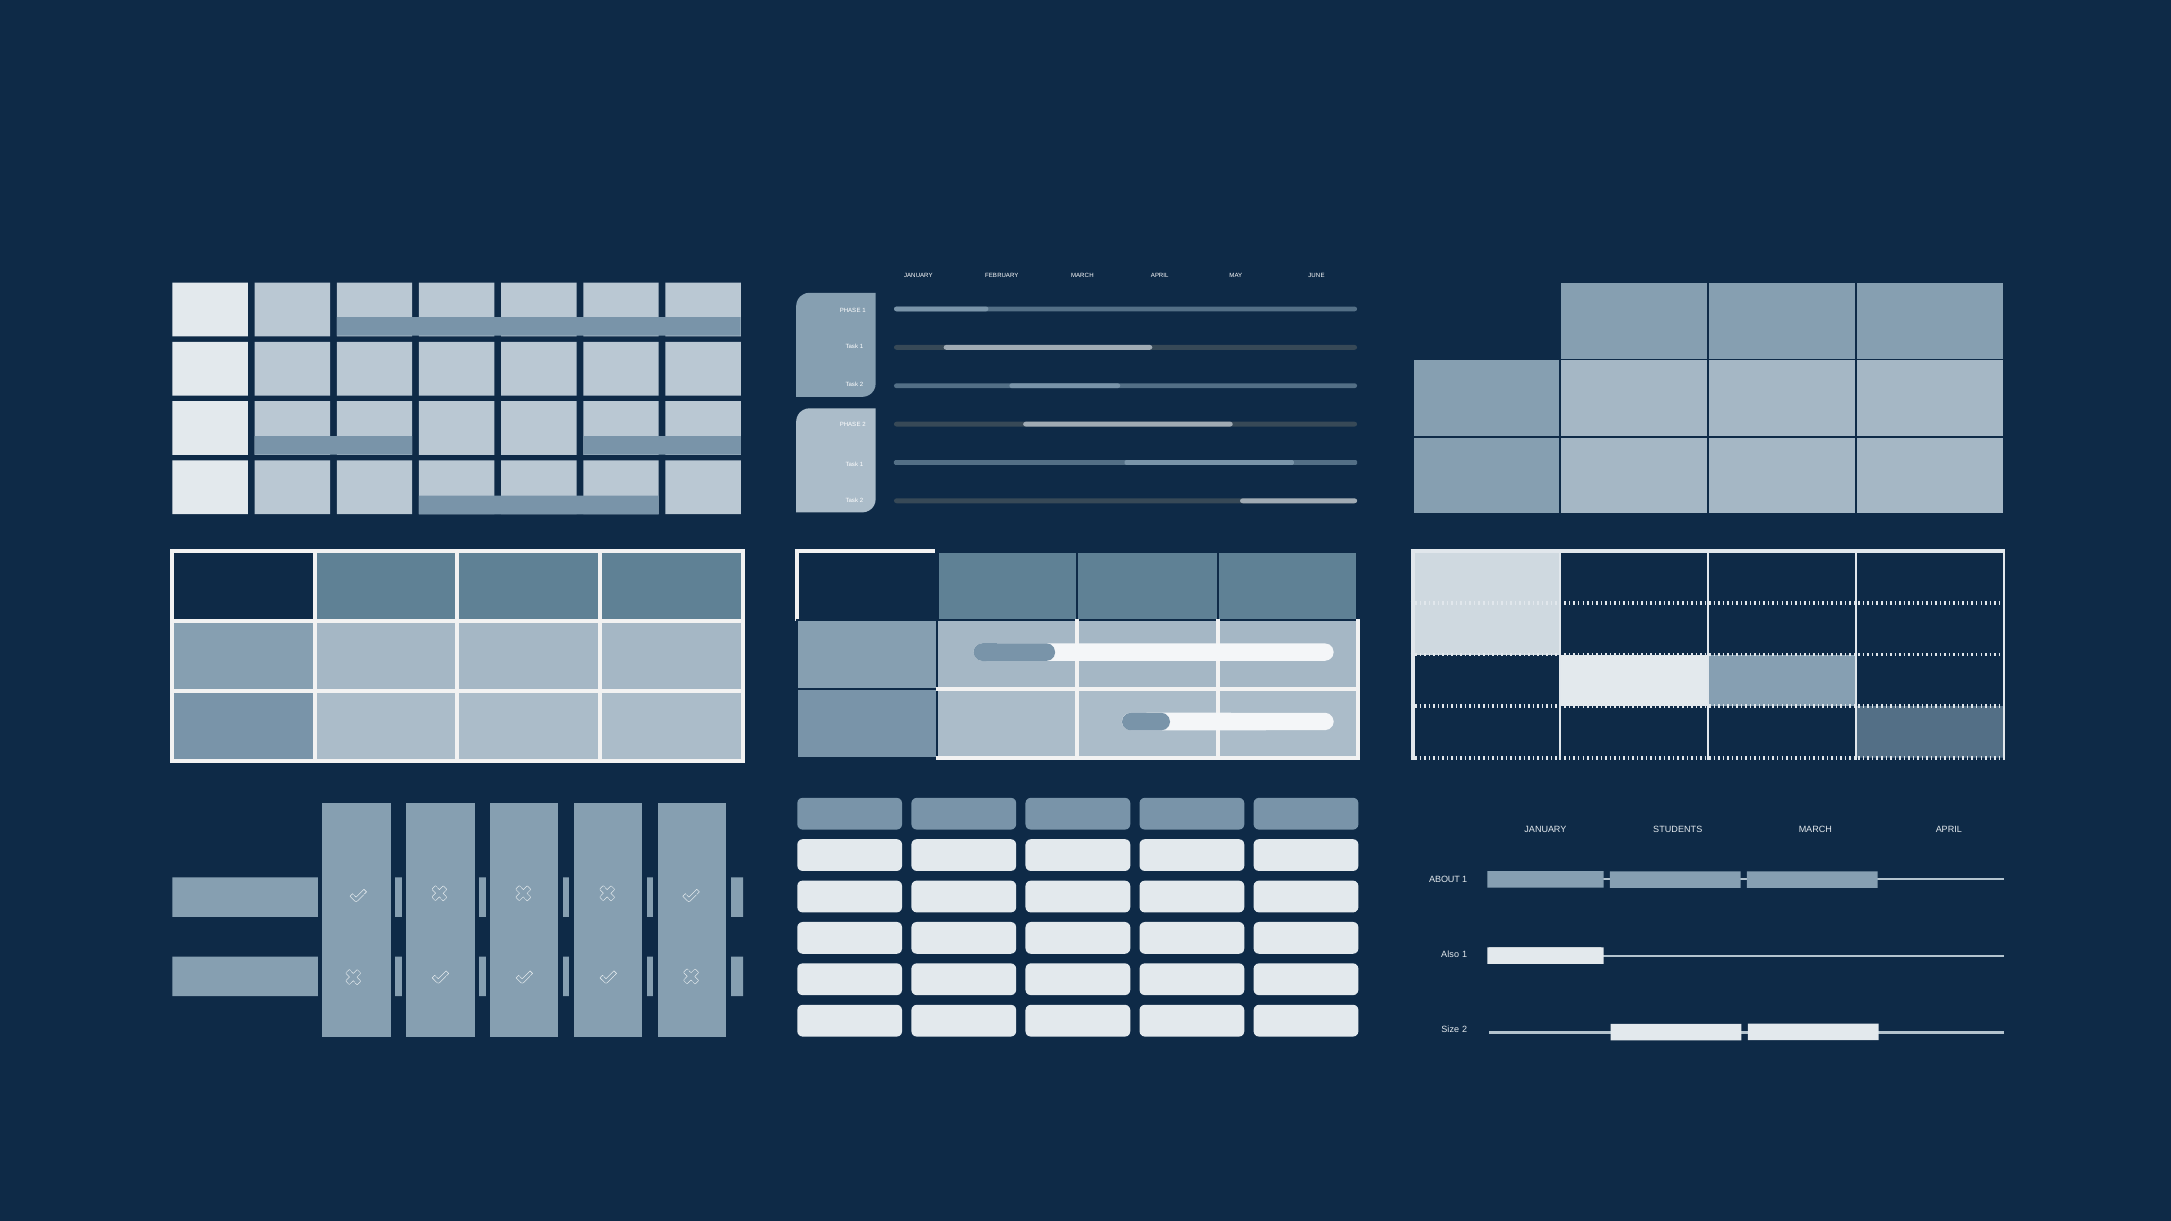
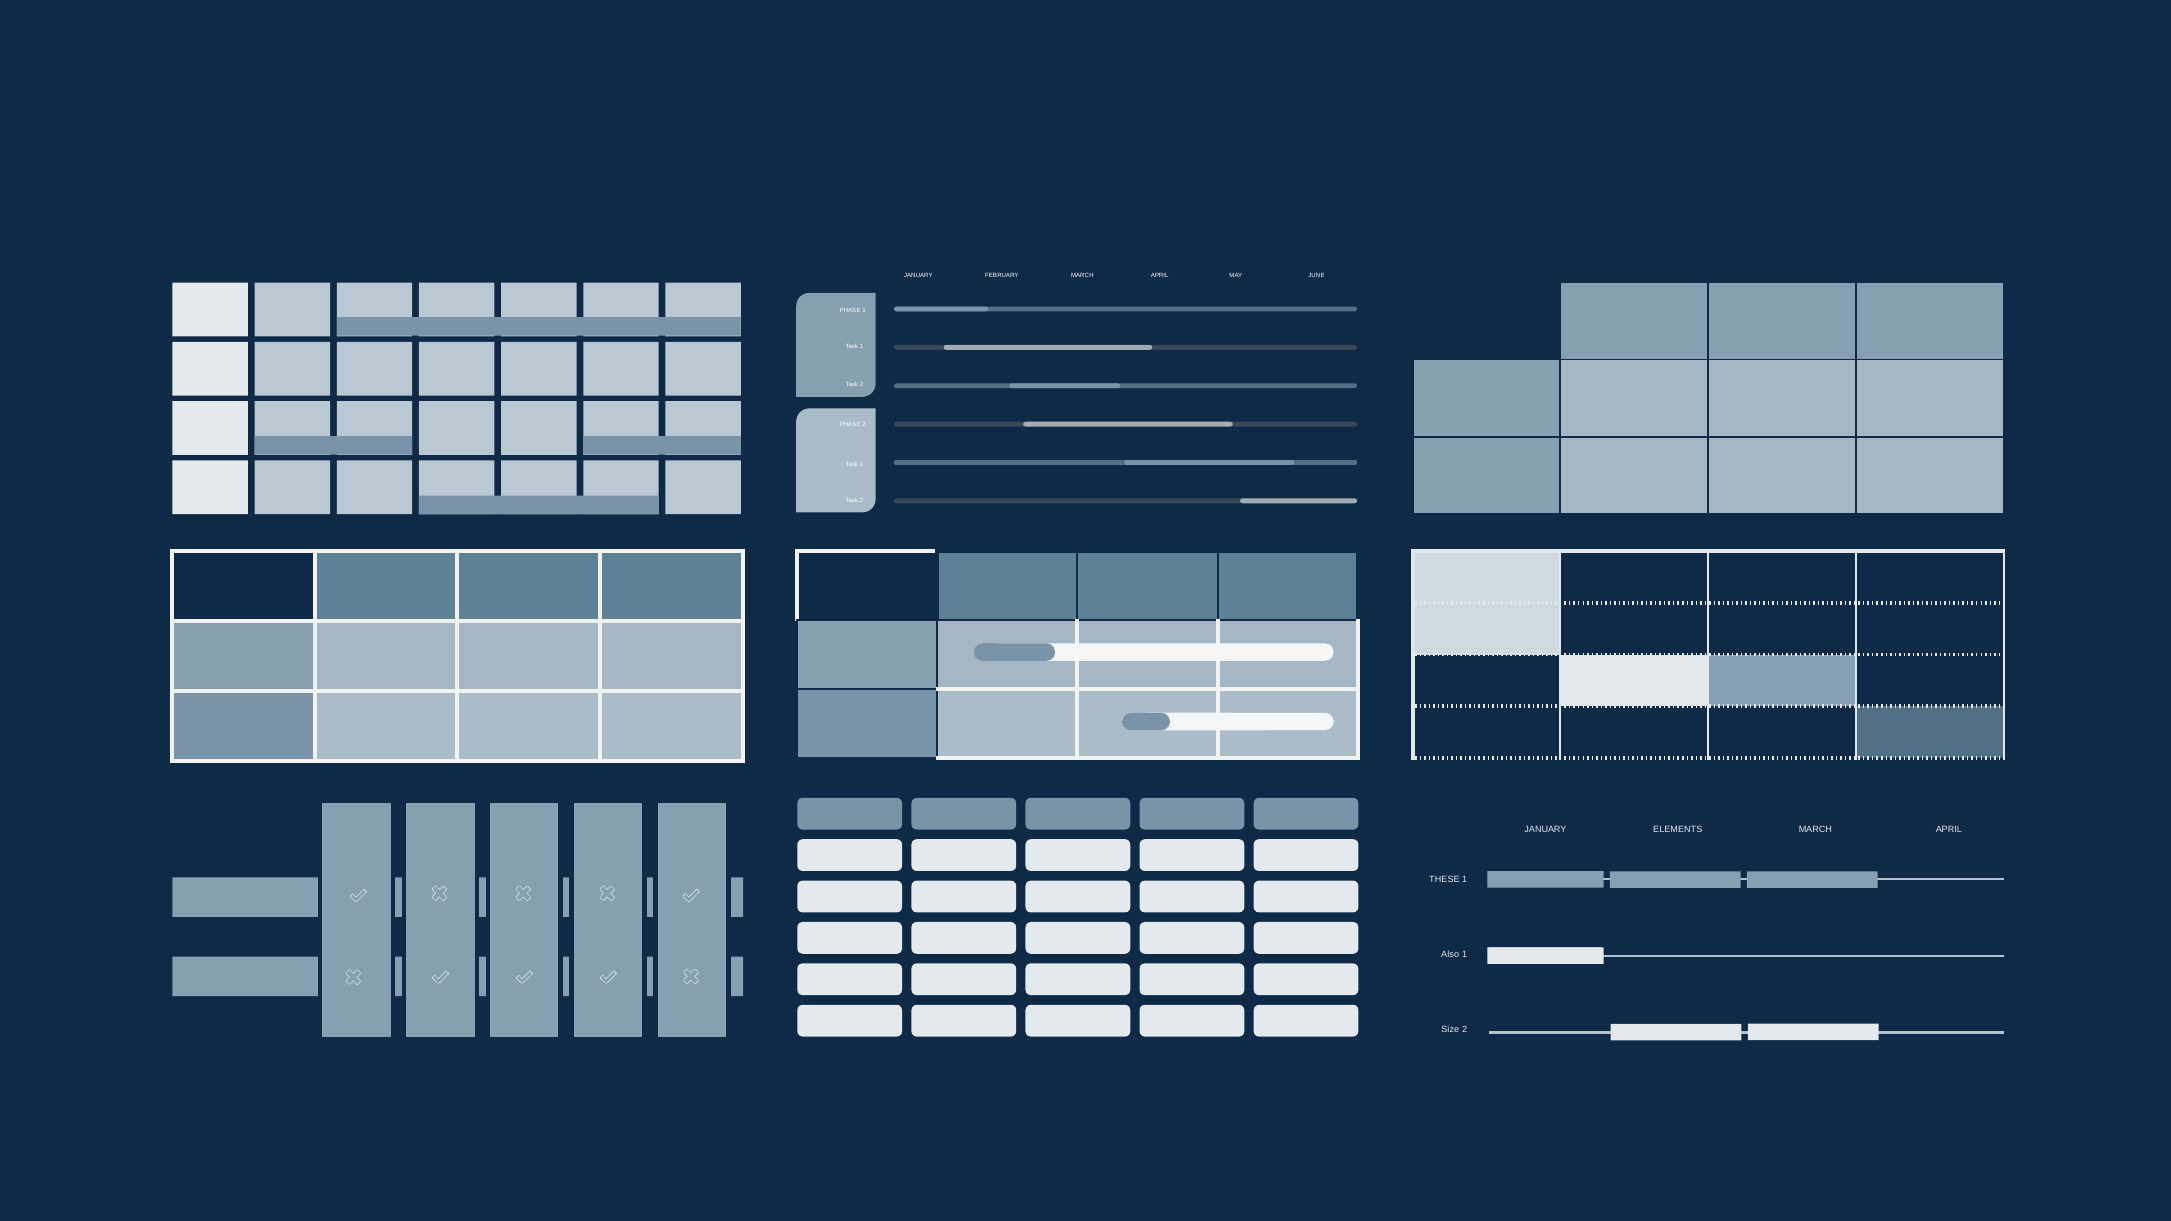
STUDENTS: STUDENTS -> ELEMENTS (1678, 830)
ABOUT: ABOUT -> THESE (1444, 880)
